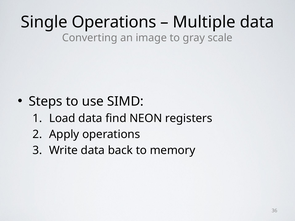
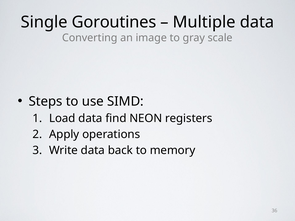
Single Operations: Operations -> Goroutines (114, 22)
